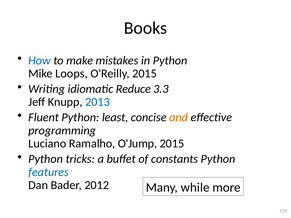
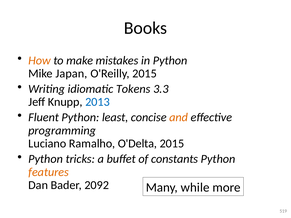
How colour: blue -> orange (40, 61)
Loops: Loops -> Japan (71, 74)
Reduce: Reduce -> Tokens (133, 89)
O'Jump: O'Jump -> O'Delta (137, 144)
features colour: blue -> orange (49, 172)
2012: 2012 -> 2092 (97, 185)
